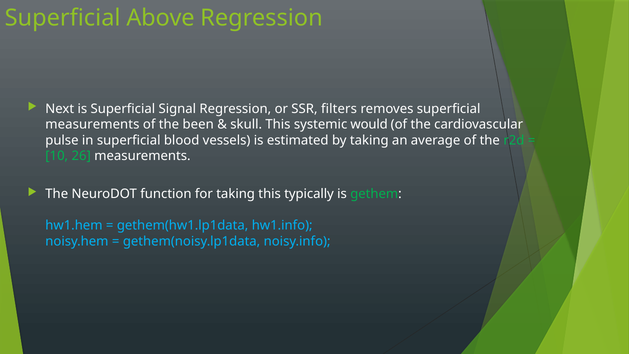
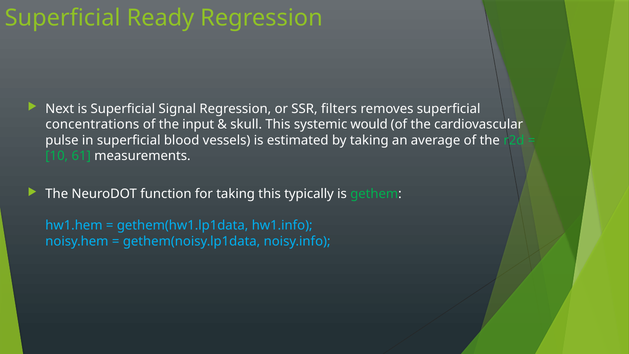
Above: Above -> Ready (160, 18)
measurements: measurements -> concentrations (92, 124)
been: been -> input (198, 124)
26: 26 -> 61 (81, 156)
